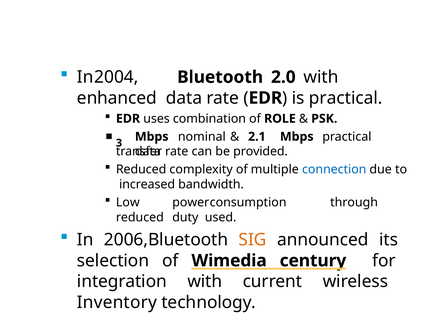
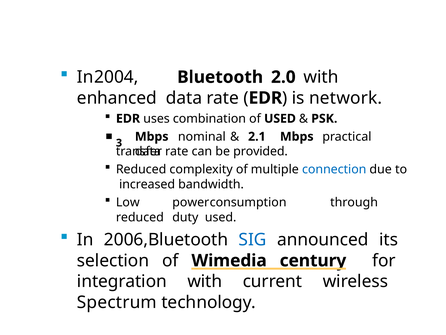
is practical: practical -> network (346, 98)
of ROLE: ROLE -> USED (280, 118)
SIG colour: orange -> blue (253, 239)
Inventory: Inventory -> Spectrum (117, 302)
